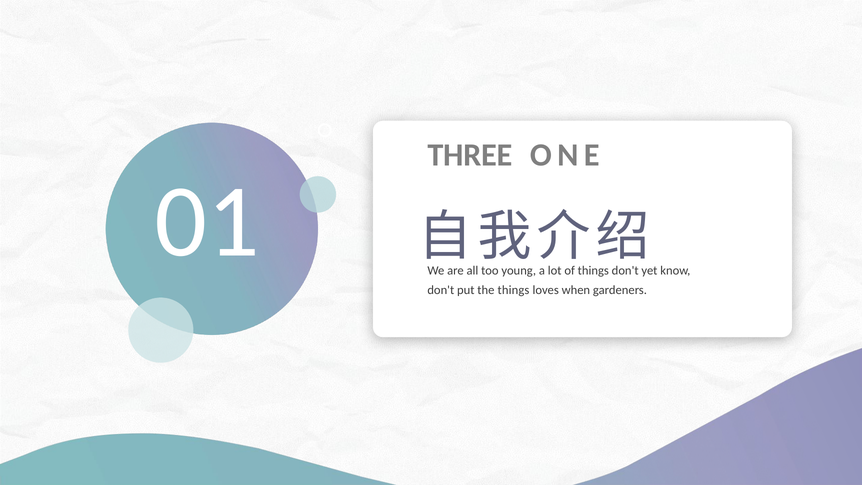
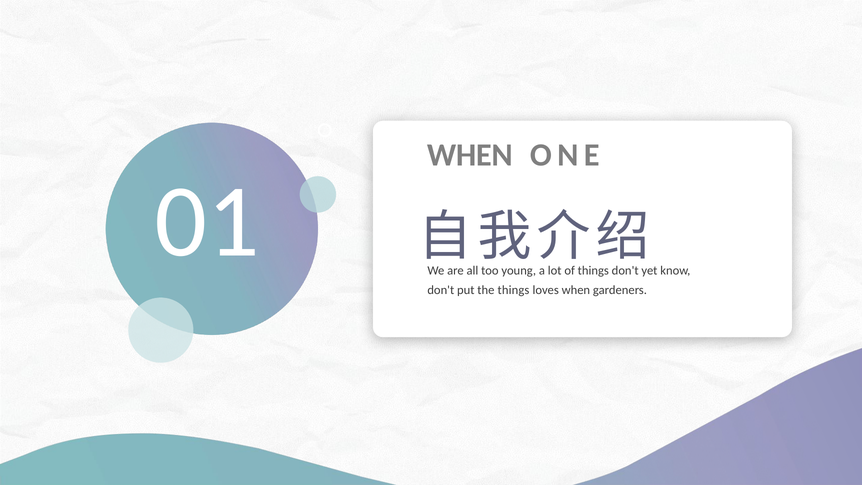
THREE: THREE -> WHEN (470, 155)
